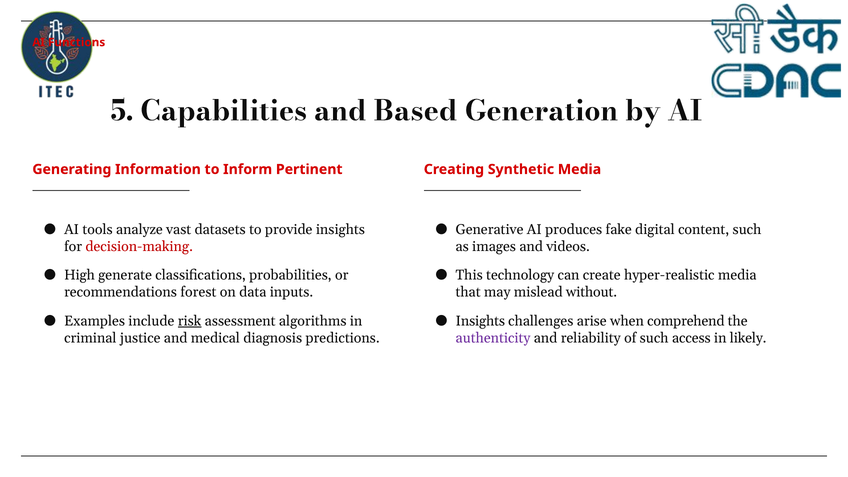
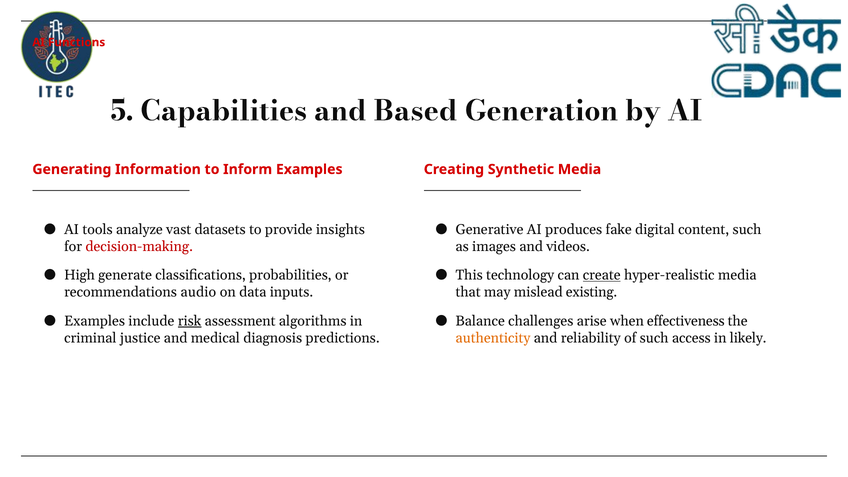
Inform Pertinent: Pertinent -> Examples (309, 169)
create underline: none -> present (602, 275)
forest: forest -> audio (198, 292)
without: without -> existing (592, 292)
Insights: Insights -> Balance (480, 321)
comprehend: comprehend -> effectiveness (686, 321)
authenticity colour: purple -> orange (493, 338)
